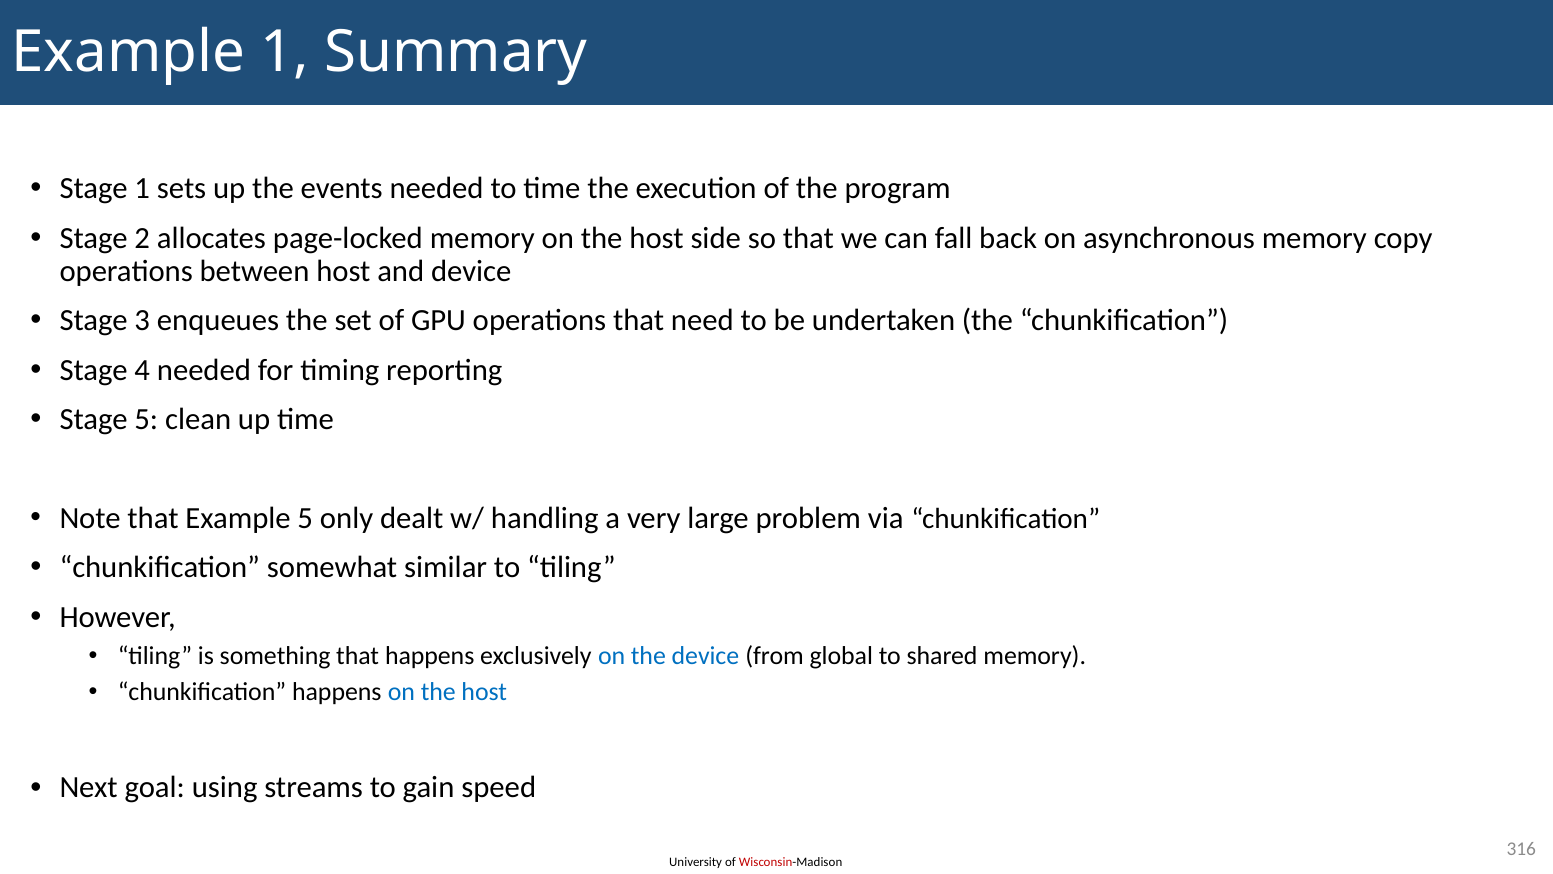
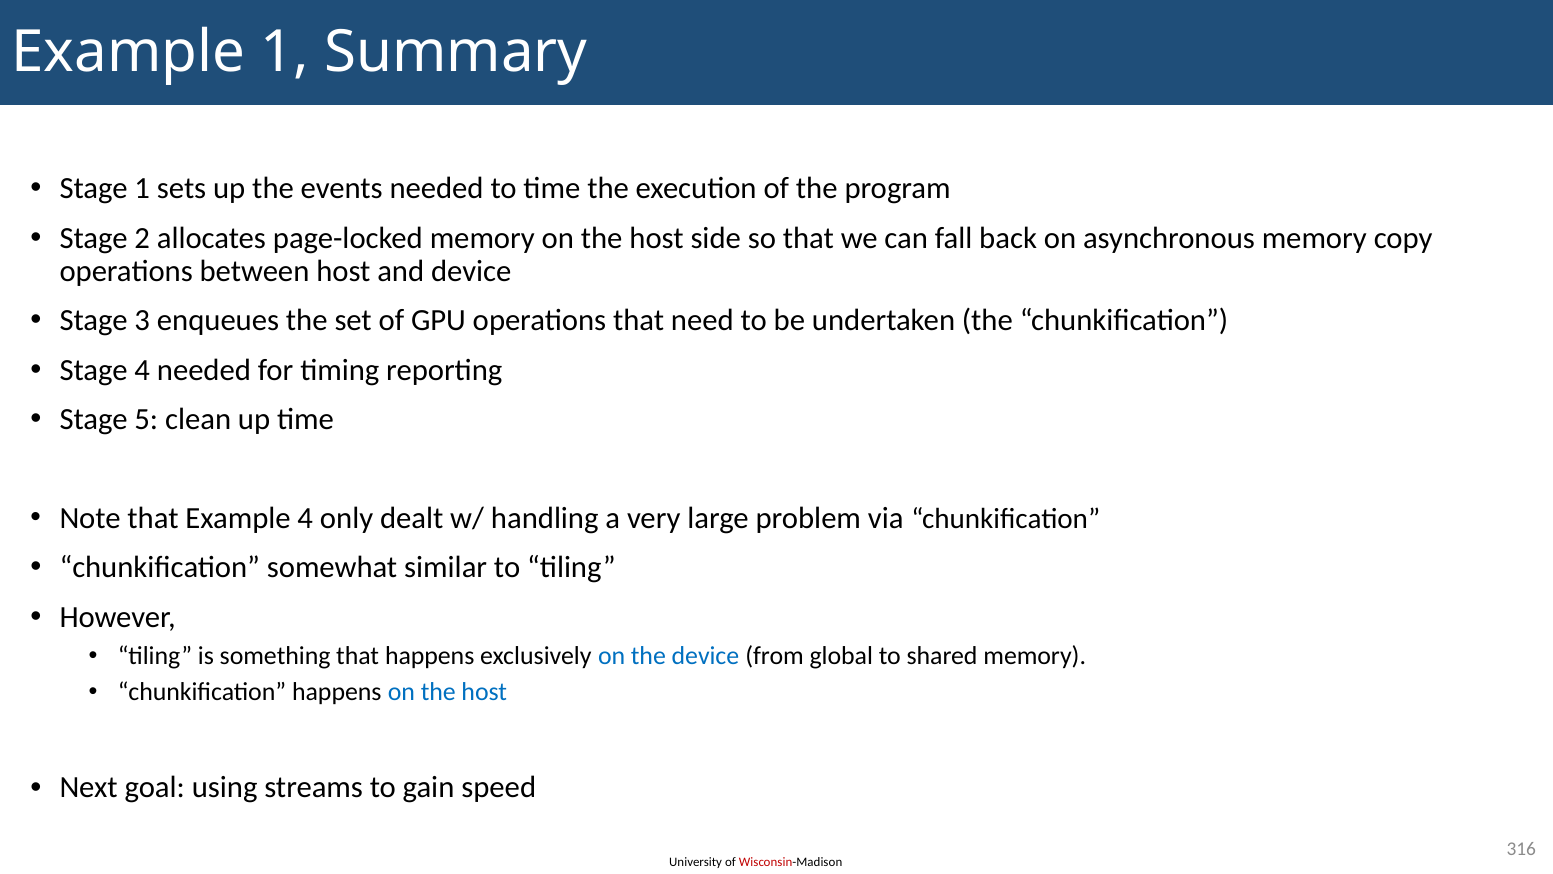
Example 5: 5 -> 4 (305, 518)
